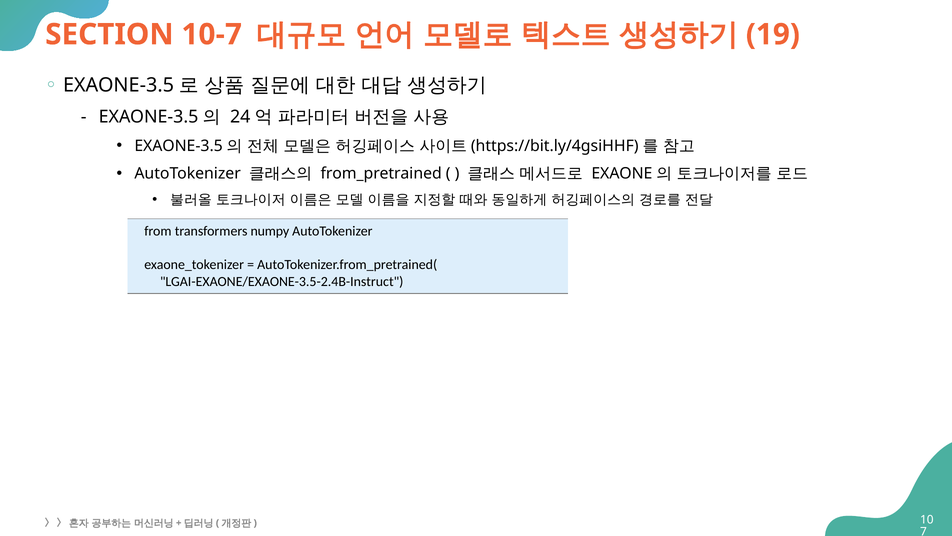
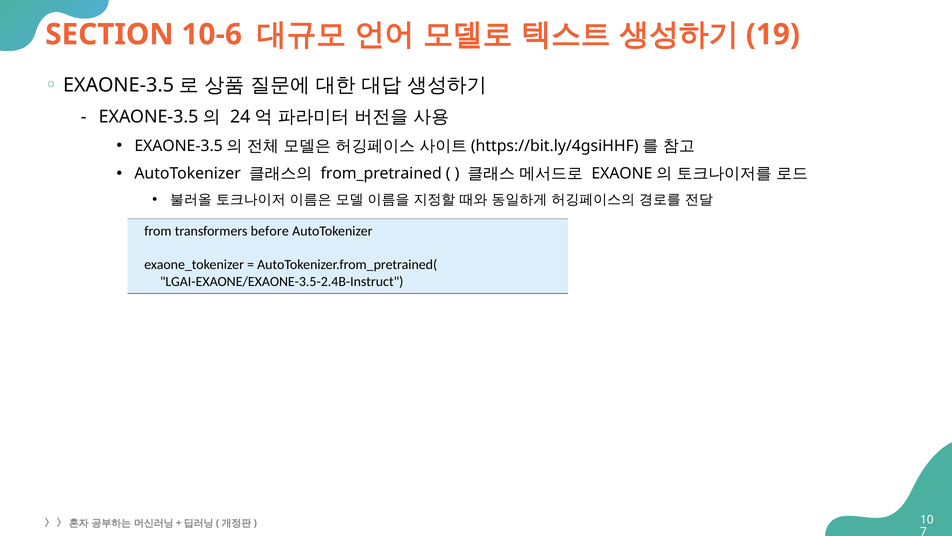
10-7: 10-7 -> 10-6 (212, 34)
numpy: numpy -> before (270, 231)
